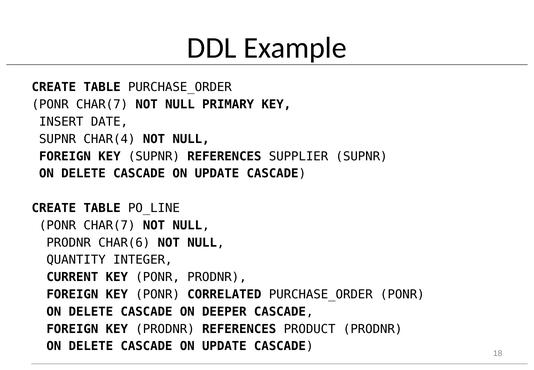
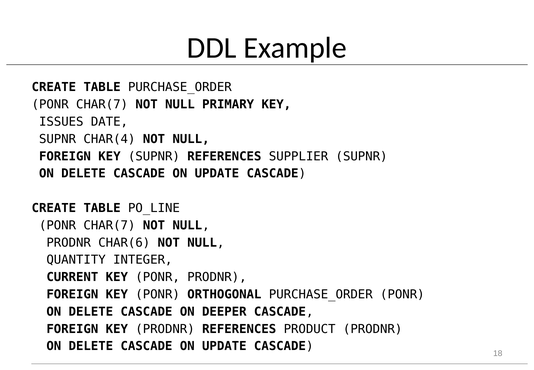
INSERT: INSERT -> ISSUES (61, 122)
CORRELATED: CORRELATED -> ORTHOGONAL (224, 294)
